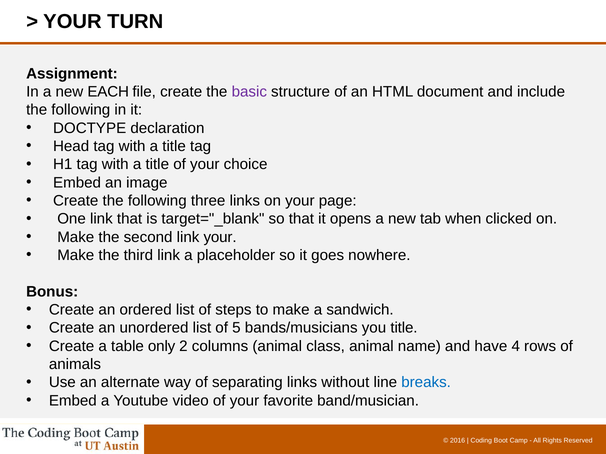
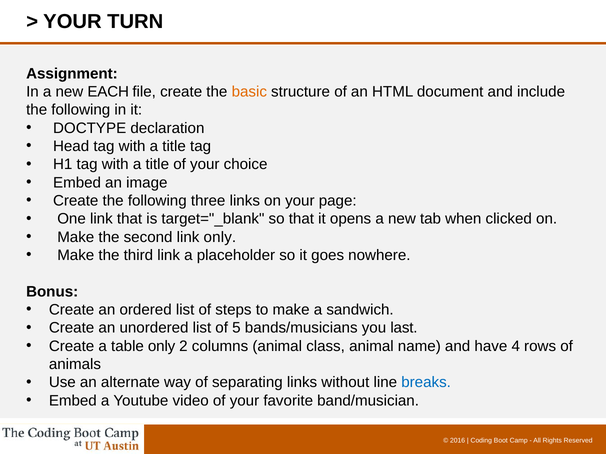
basic colour: purple -> orange (249, 92)
link your: your -> only (220, 237)
you title: title -> last (404, 328)
